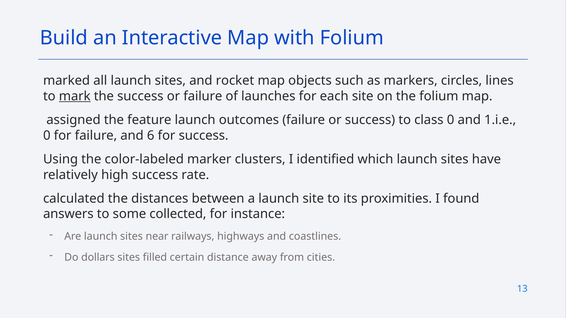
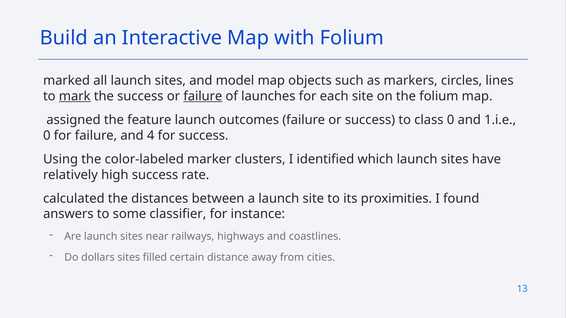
rocket: rocket -> model (235, 81)
failure underline: none -> present (203, 96)
6: 6 -> 4 (151, 136)
collected: collected -> classifier (178, 214)
